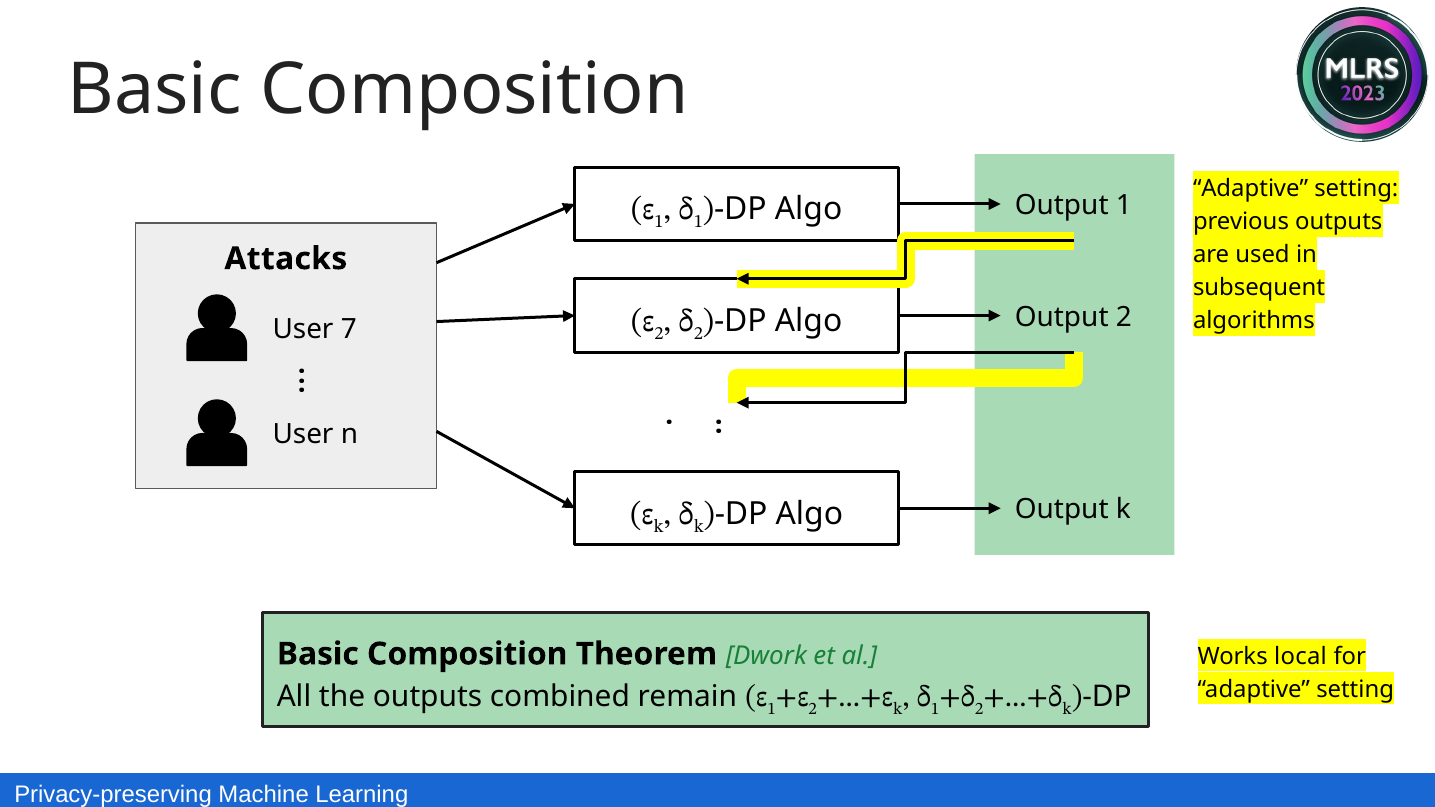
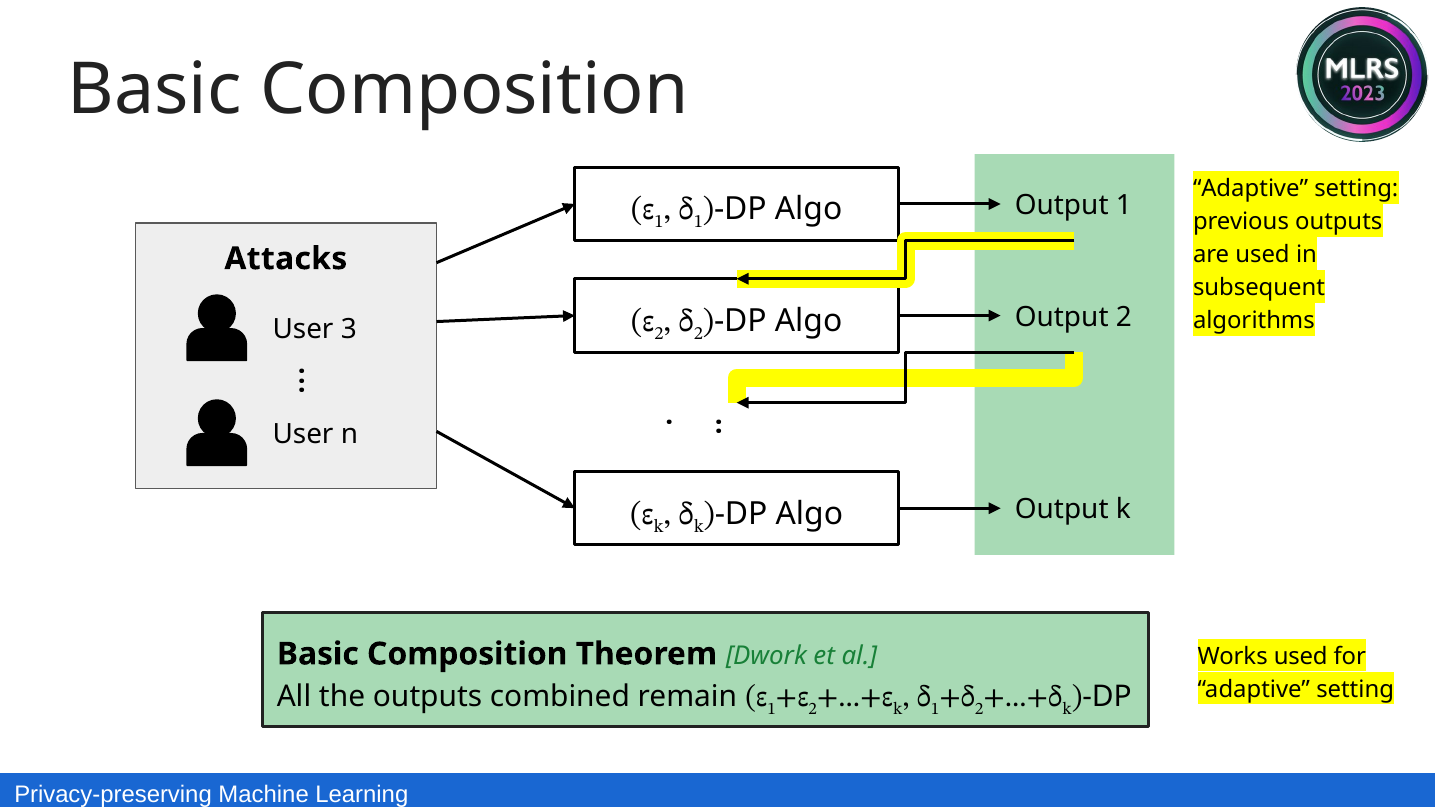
7: 7 -> 3 (349, 329)
Works local: local -> used (1301, 656)
